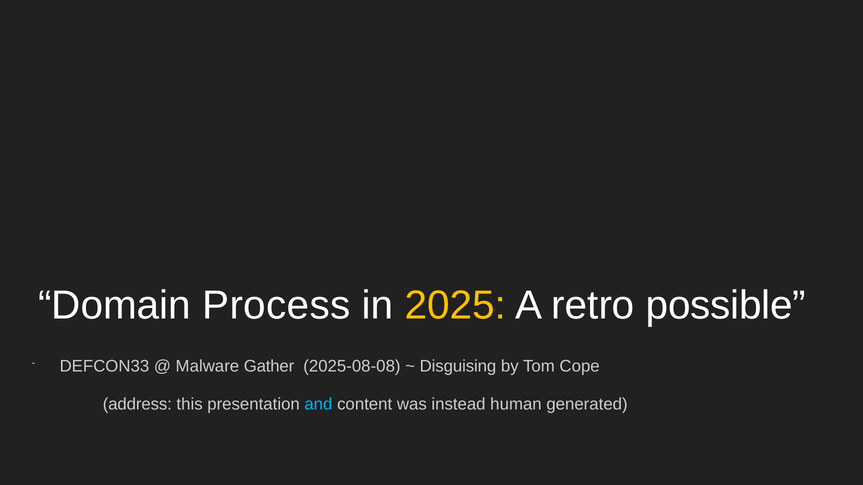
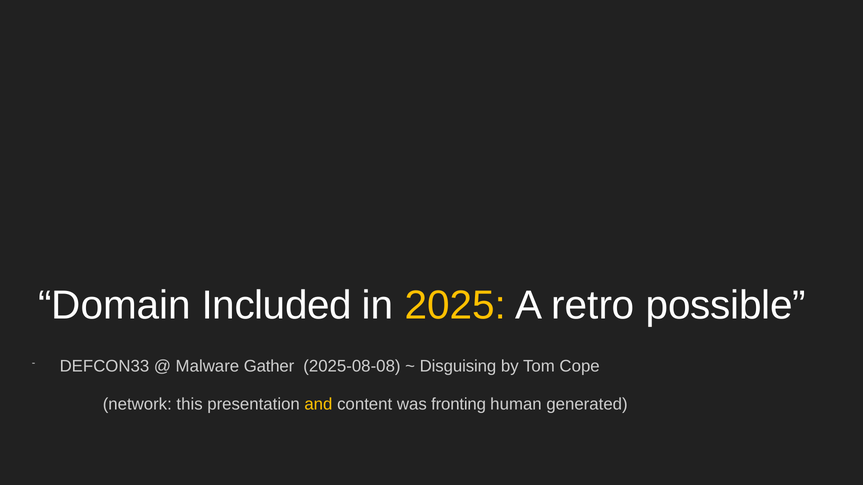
Process: Process -> Included (277, 306)
address: address -> network (137, 405)
and colour: light blue -> yellow (318, 405)
instead: instead -> fronting (459, 405)
